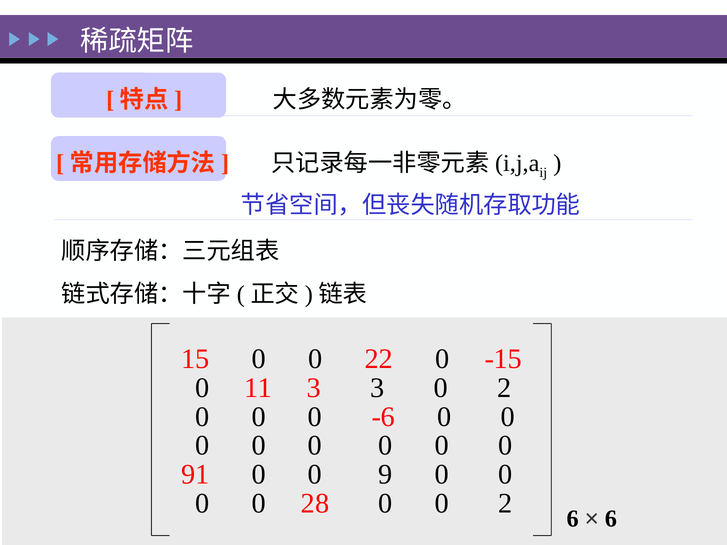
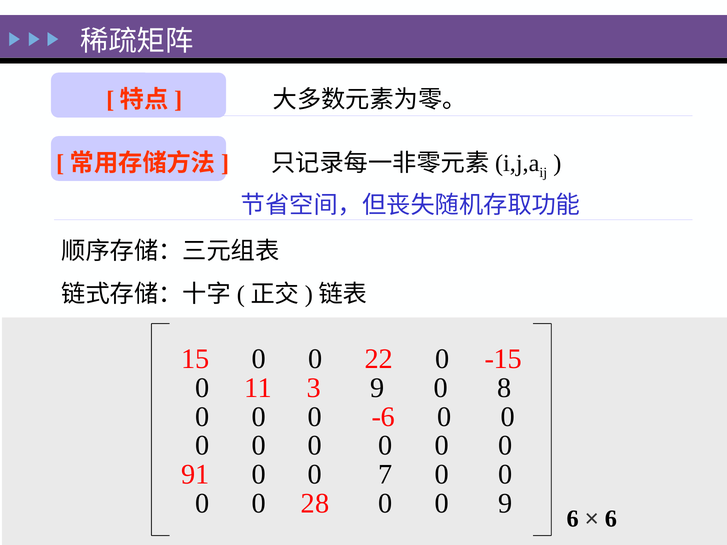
3 3: 3 -> 9 (377, 388)
2: 2 -> 8 (504, 388)
9: 9 -> 7 (386, 475)
0 0 2: 2 -> 9 (505, 503)
